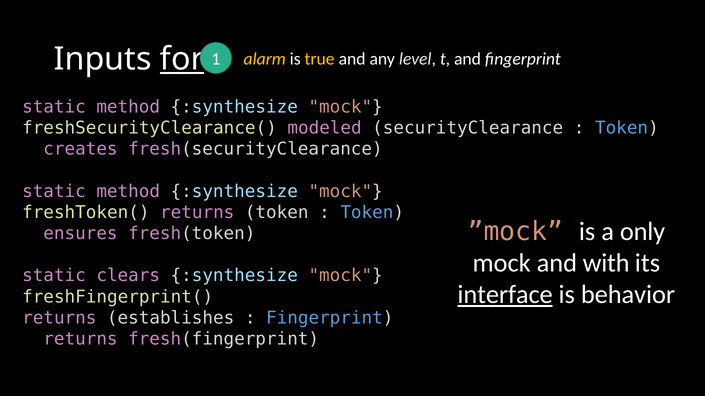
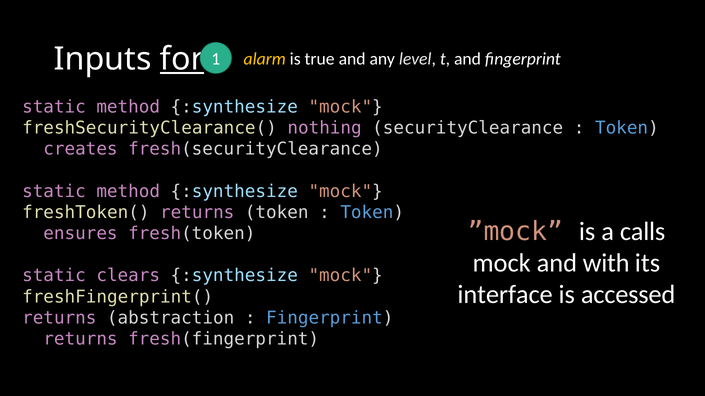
true colour: yellow -> white (320, 59)
modeled: modeled -> nothing (325, 128)
only: only -> calls (643, 232)
interface underline: present -> none (505, 295)
behavior: behavior -> accessed (628, 295)
establishes: establishes -> abstraction (171, 318)
